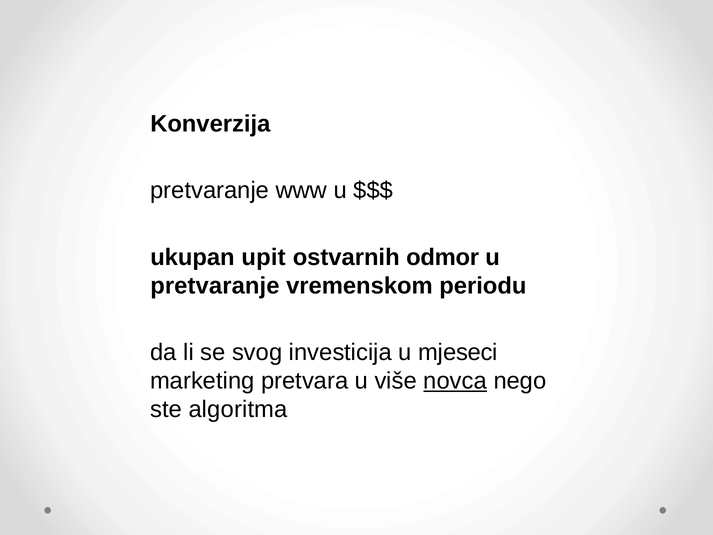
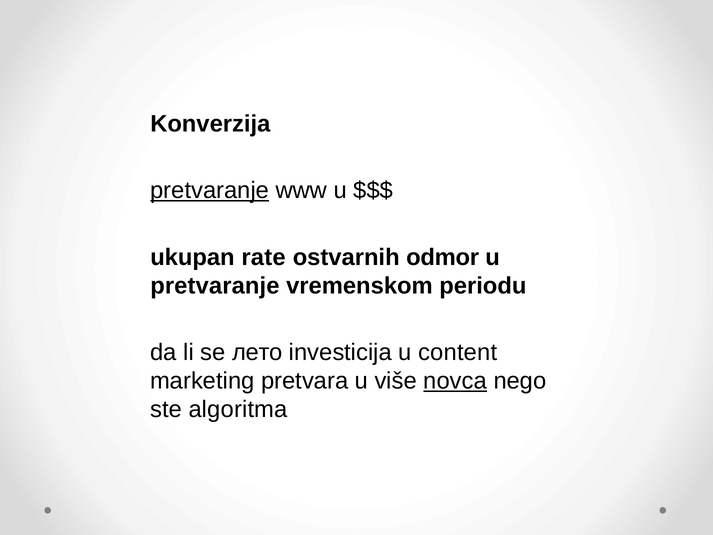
pretvaranje underline: none -> present (210, 191)
upit: upit -> rate (264, 257)
svog: svog -> лето (257, 352)
mjeseci: mjeseci -> content (458, 352)
